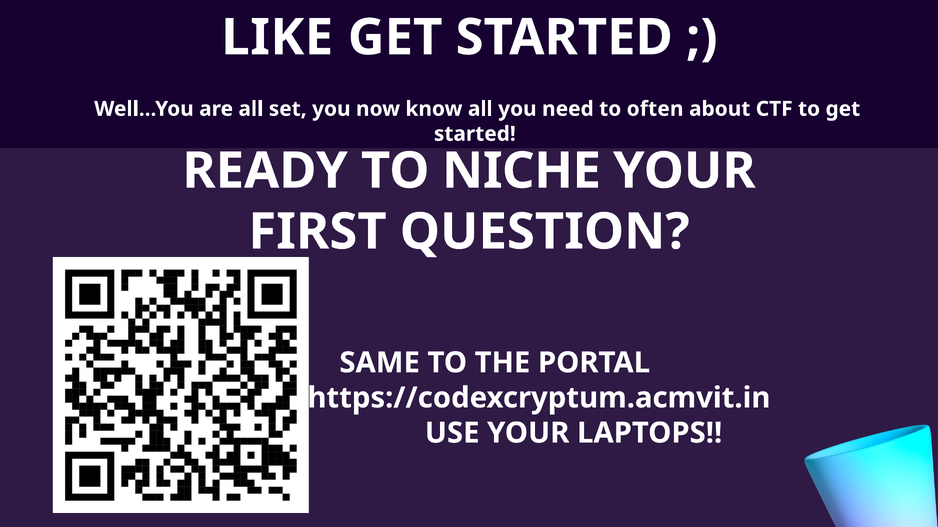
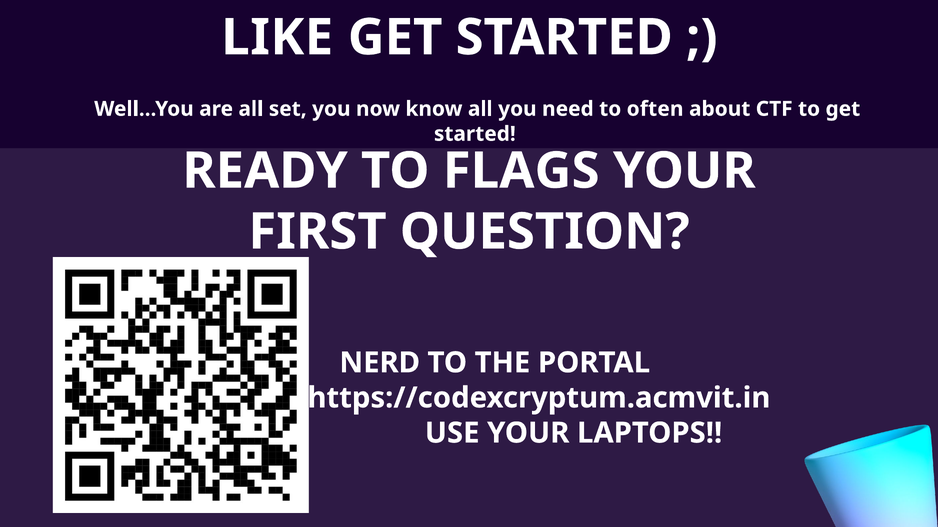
NICHE: NICHE -> FLAGS (521, 171)
SAME: SAME -> NERD (380, 363)
